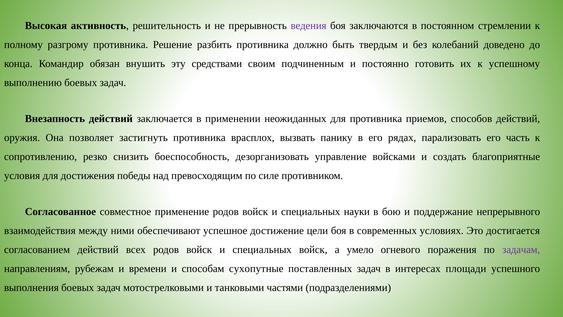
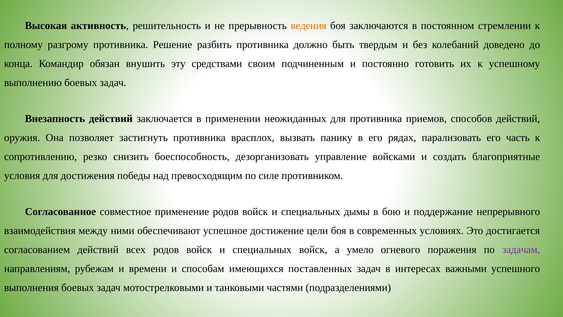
ведения colour: purple -> orange (309, 26)
науки: науки -> дымы (357, 211)
сухопутные: сухопутные -> имеющихся (256, 268)
площади: площади -> важными (466, 268)
